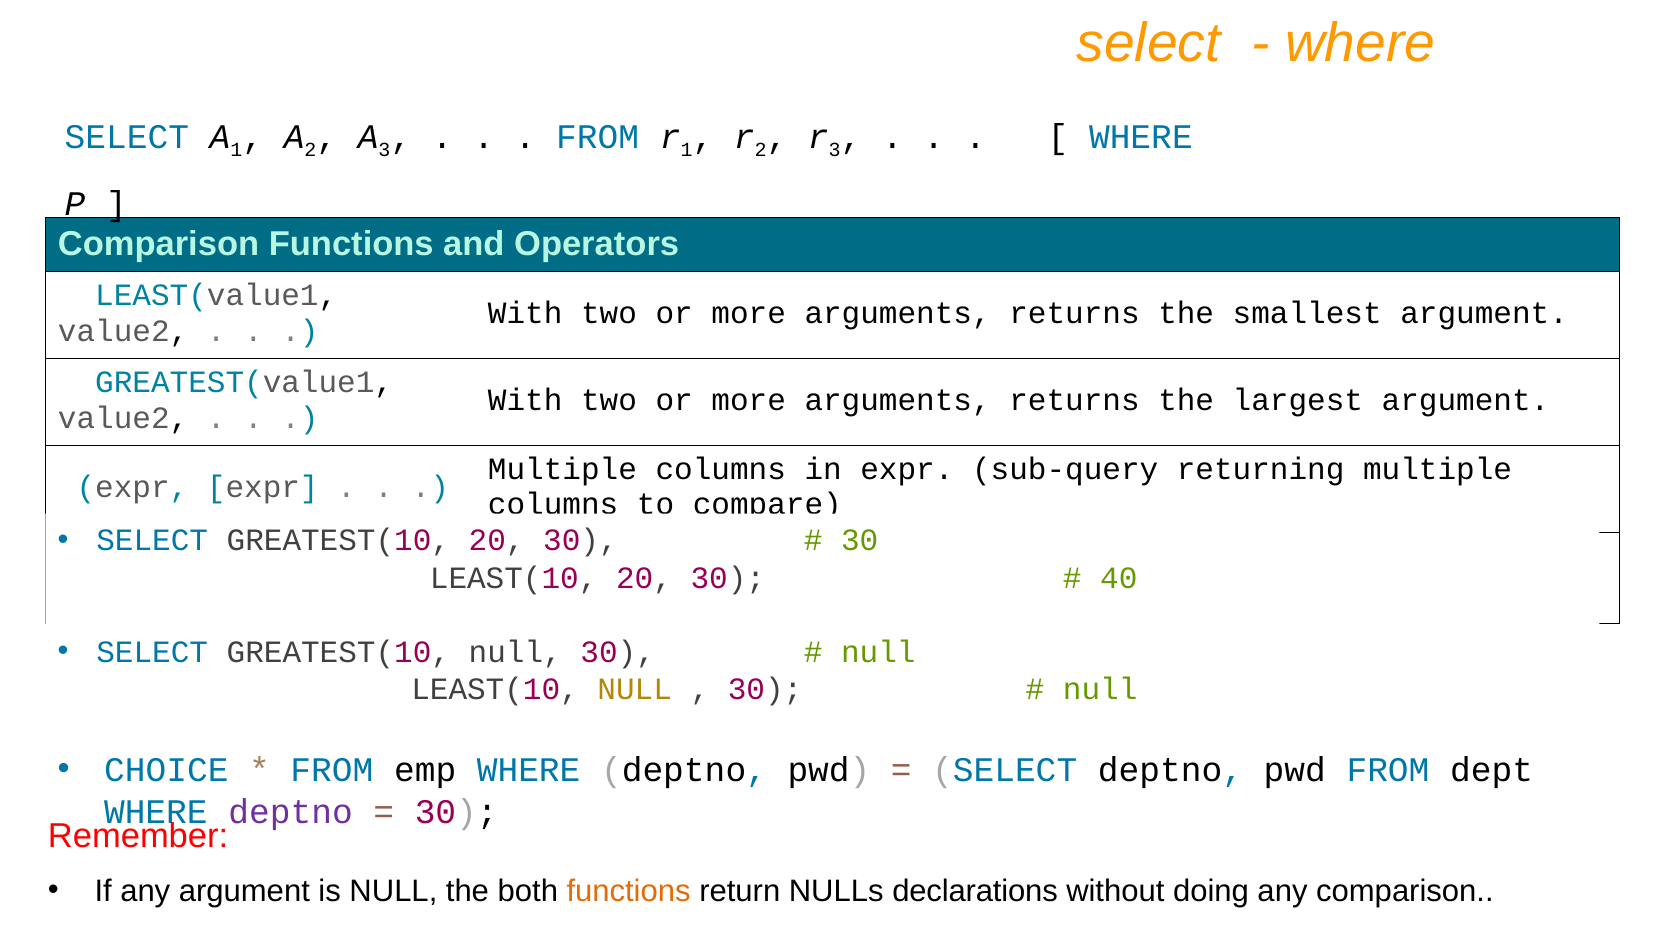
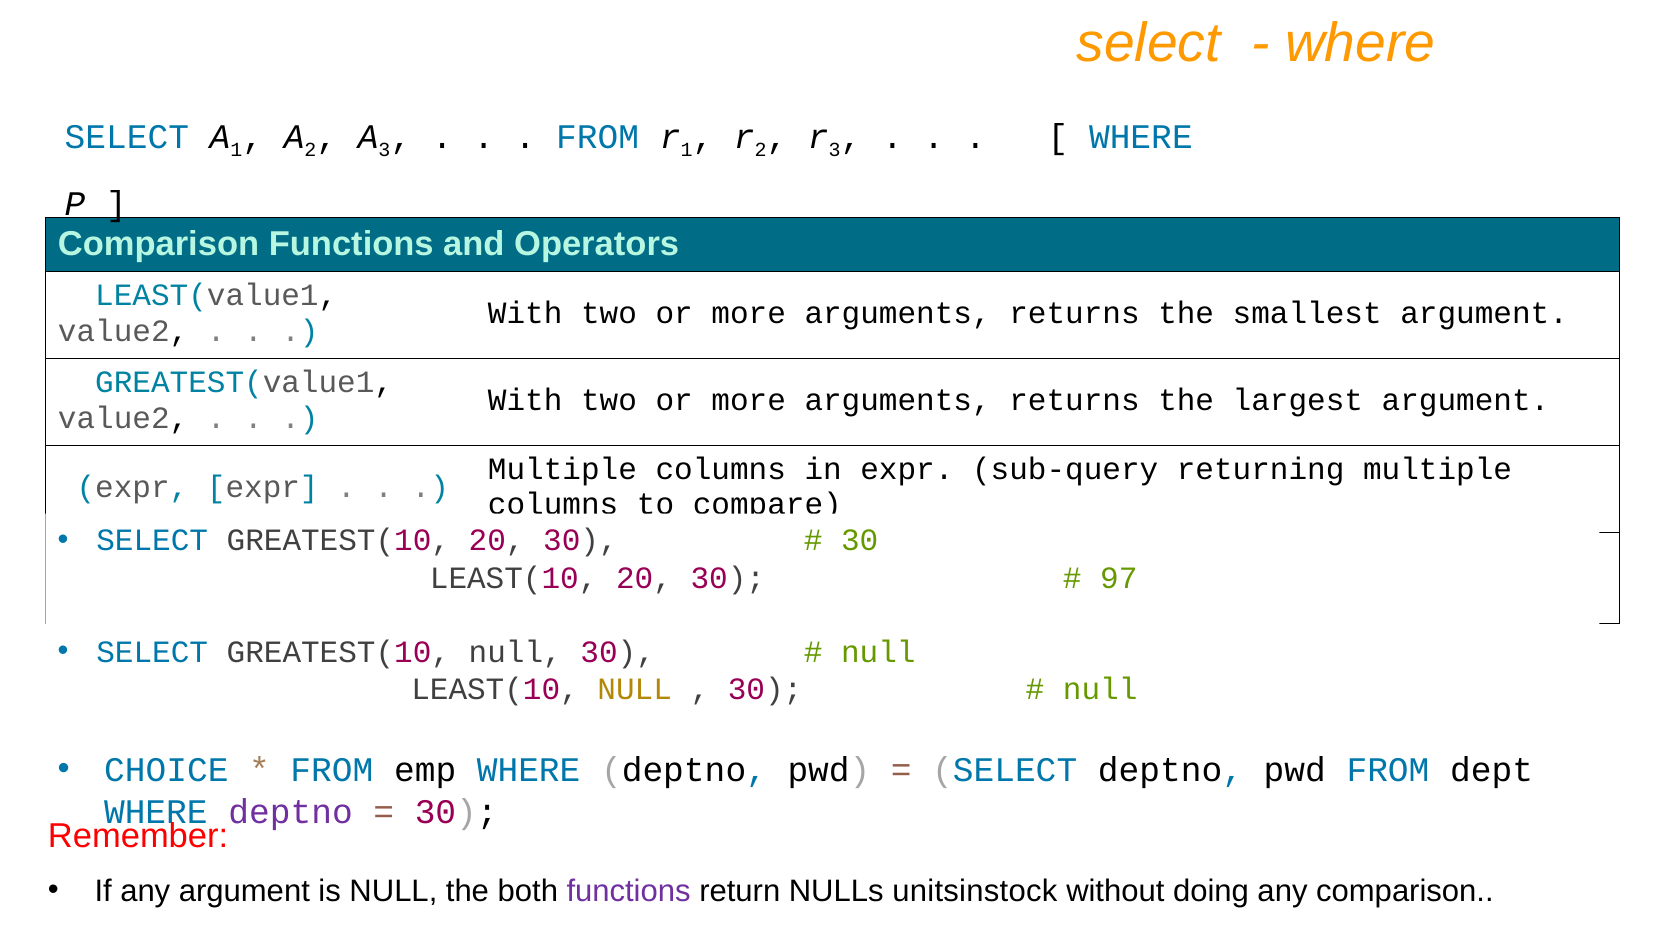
40: 40 -> 97 (1119, 578)
functions colour: orange -> purple (629, 891)
declarations: declarations -> unitsinstock (975, 891)
